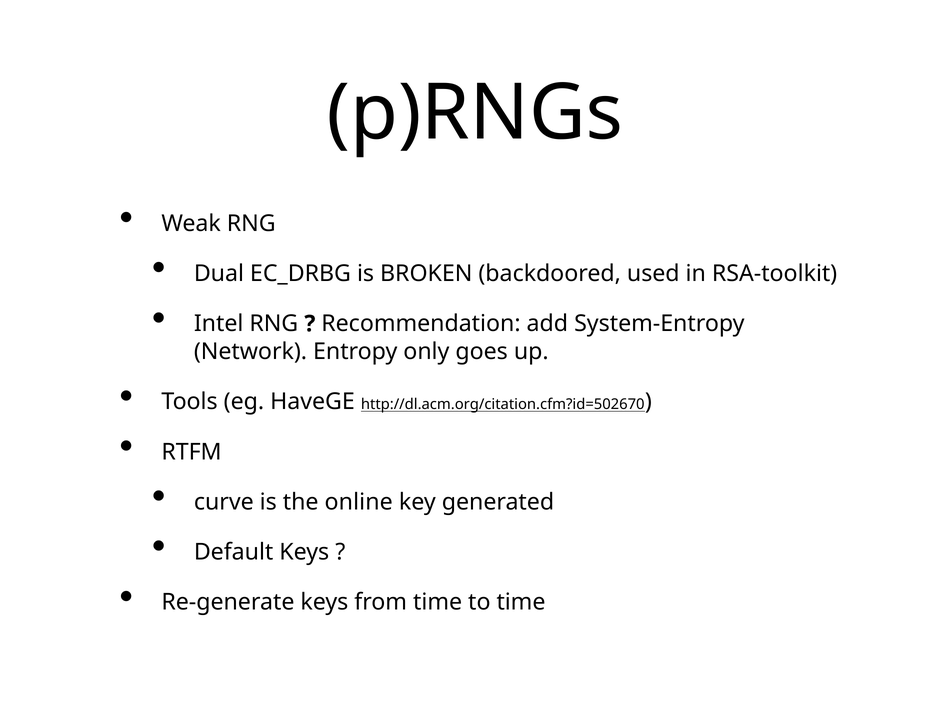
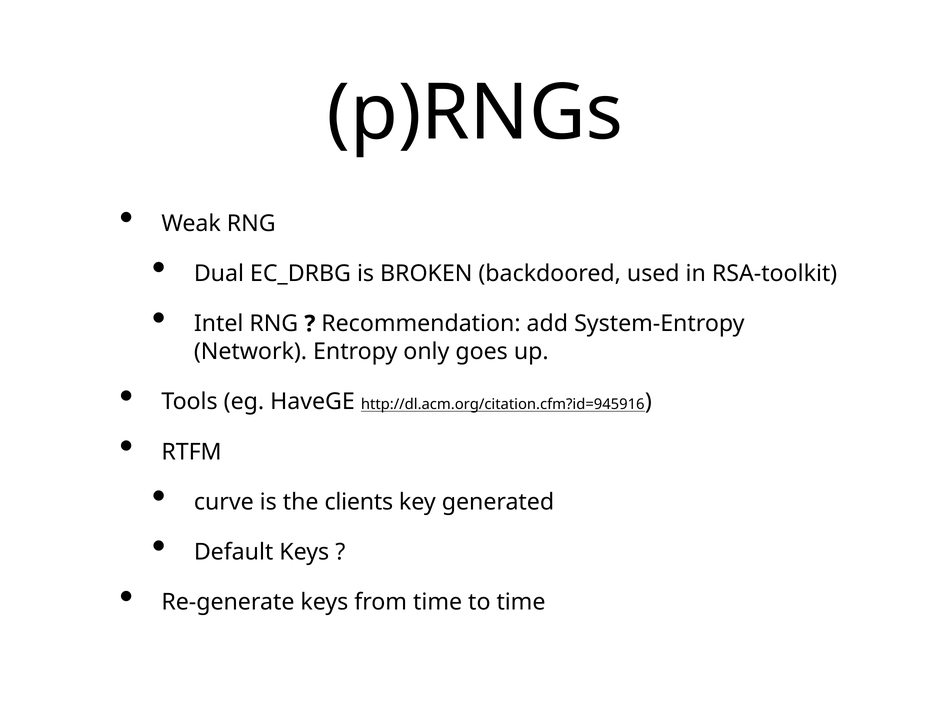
http://dl.acm.org/citation.cfm?id=502670: http://dl.acm.org/citation.cfm?id=502670 -> http://dl.acm.org/citation.cfm?id=945916 (503, 404)
online: online -> clients (359, 502)
